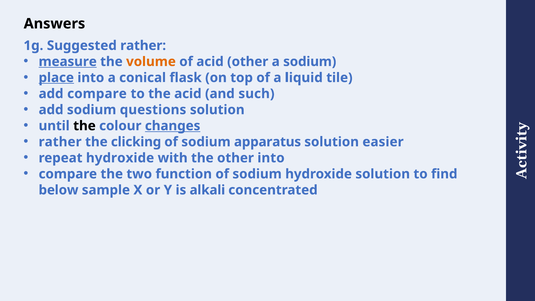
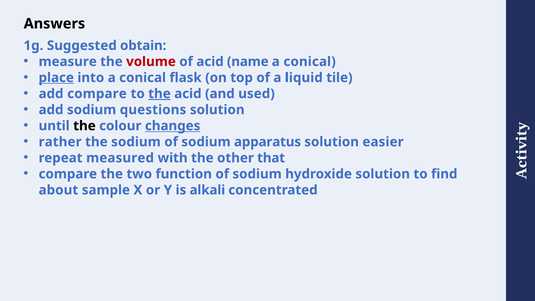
Suggested rather: rather -> obtain (143, 46)
measure underline: present -> none (68, 62)
volume colour: orange -> red (151, 62)
acid other: other -> name (248, 62)
sodium: sodium -> conical (310, 62)
the underline: none -> present (159, 94)
such: such -> used (256, 94)
the clicking: clicking -> sodium (136, 142)
repeat hydroxide: hydroxide -> measured (120, 158)
other into: into -> that (271, 158)
below: below -> about (58, 190)
